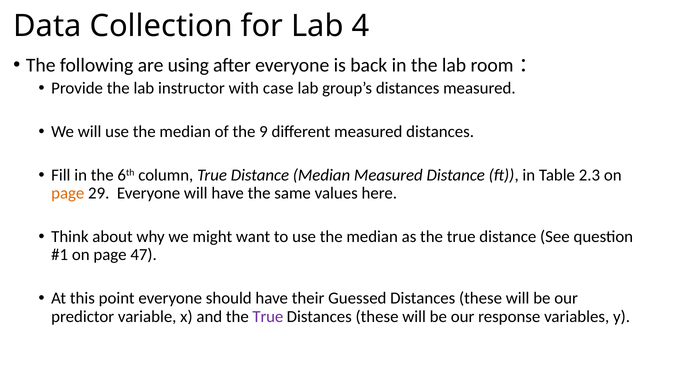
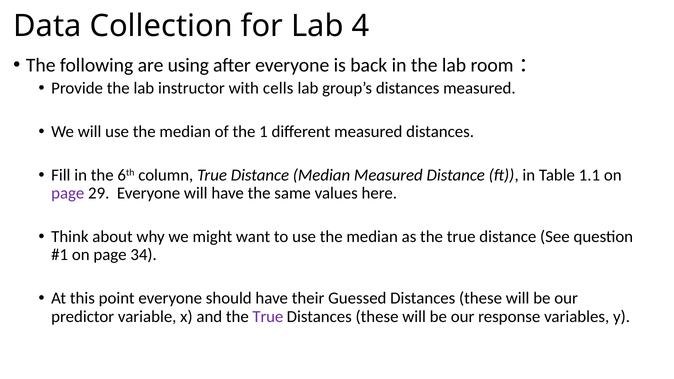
case: case -> cells (278, 88)
9: 9 -> 1 (263, 132)
2.3: 2.3 -> 1.1 (589, 175)
page colour: orange -> purple (68, 193)
47: 47 -> 34 (144, 255)
